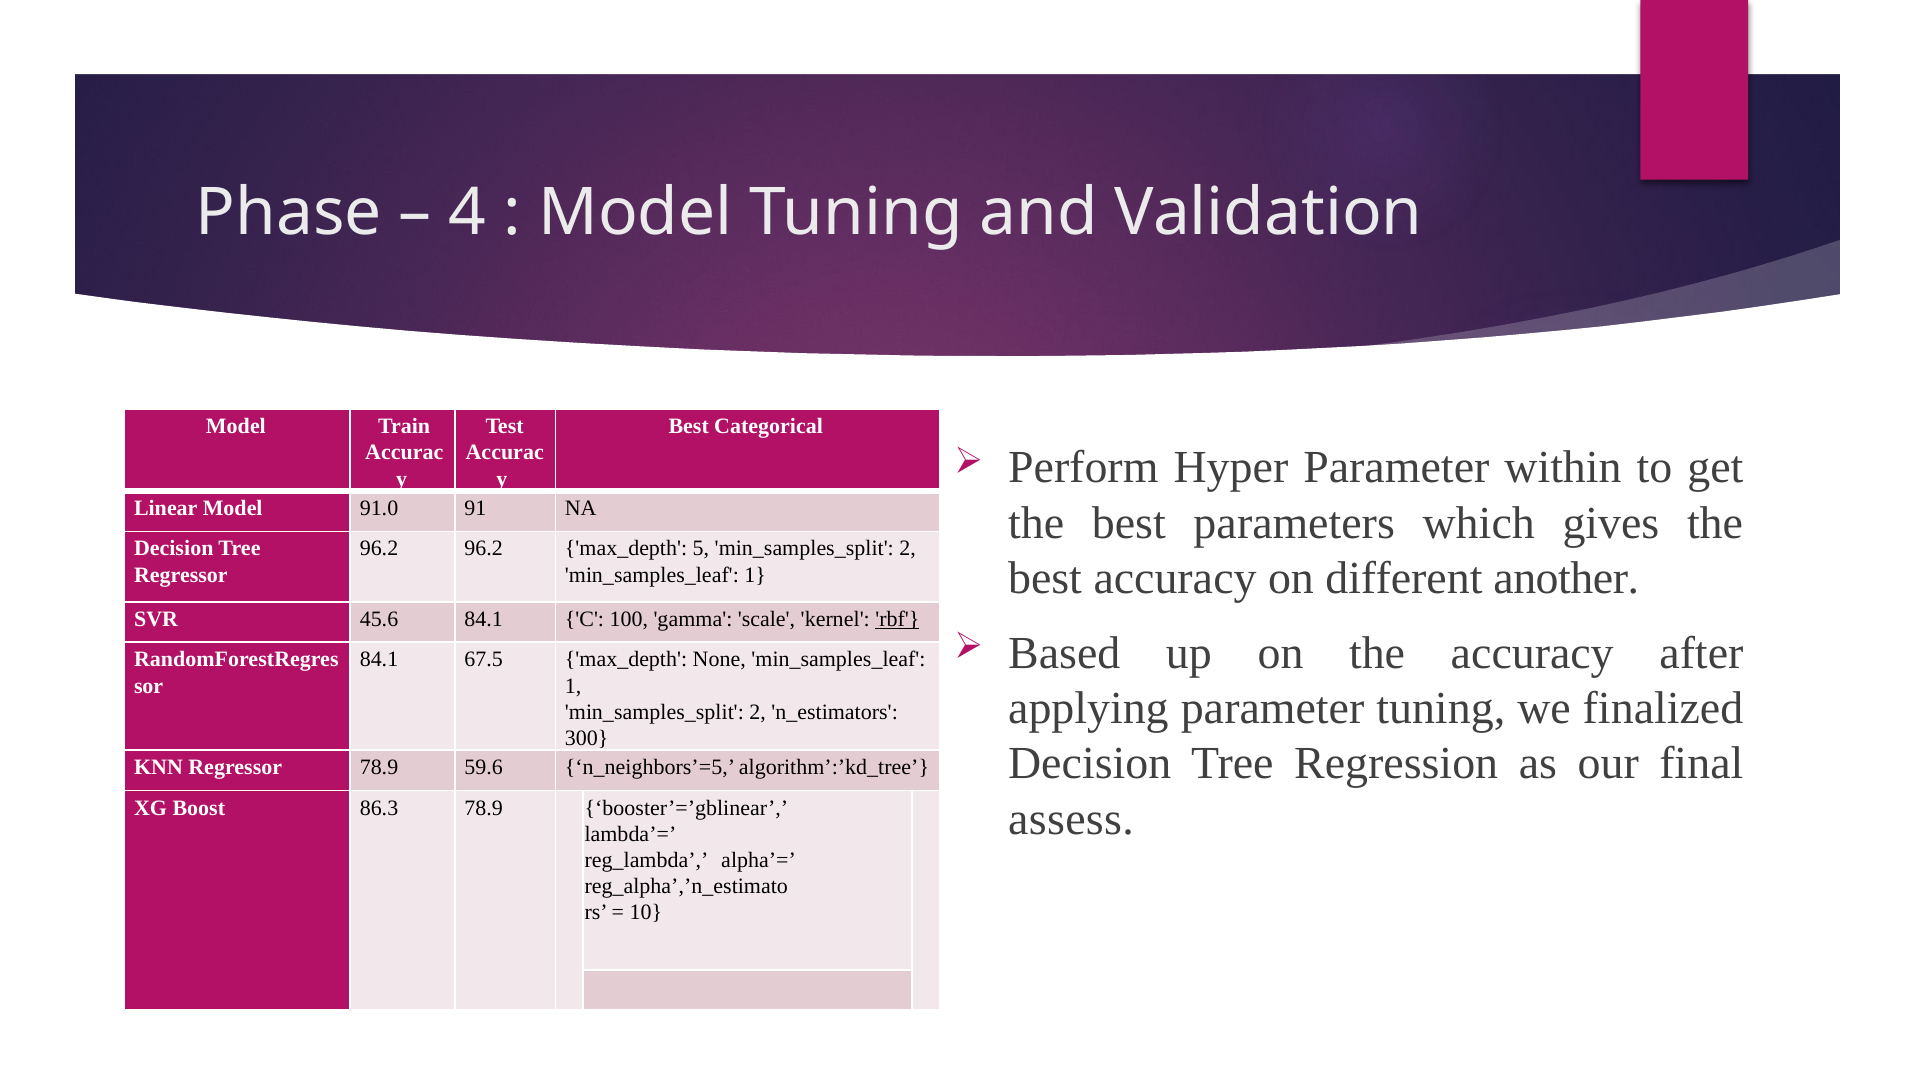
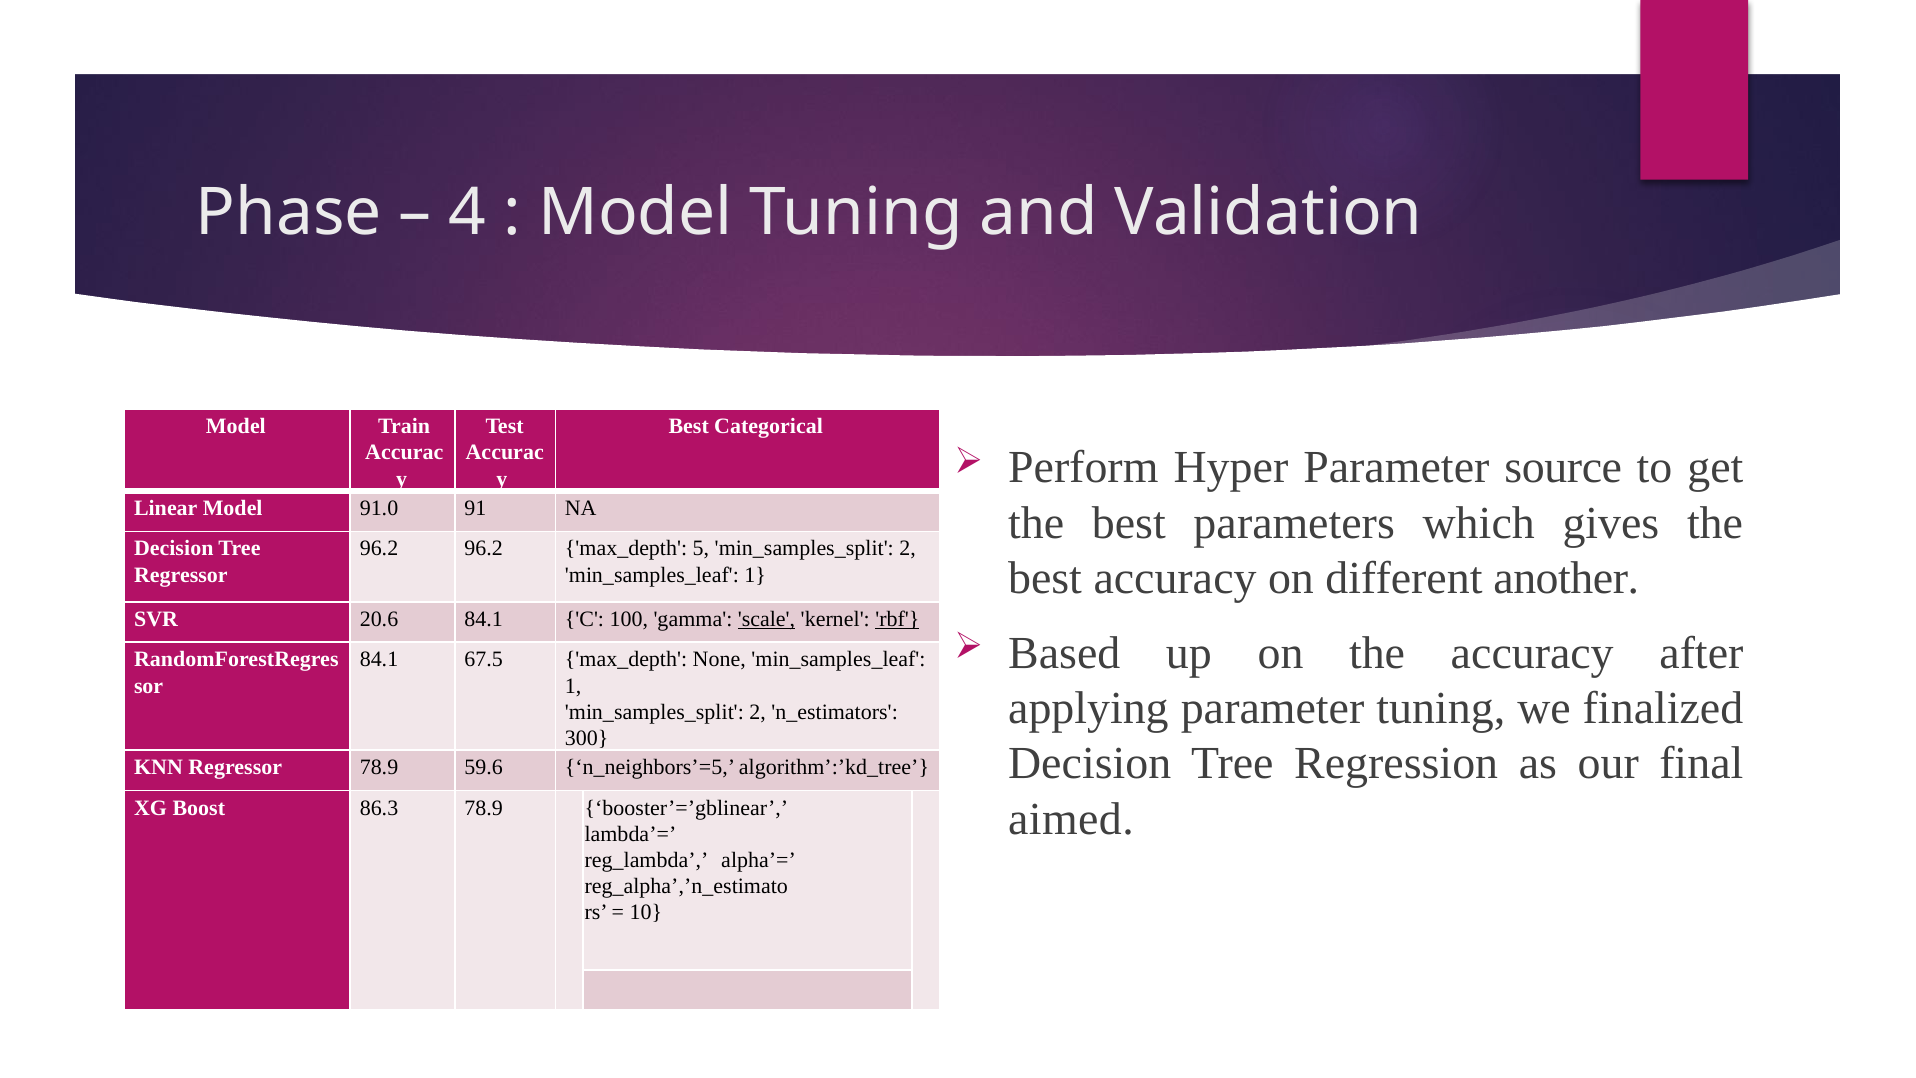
within: within -> source (1563, 468)
45.6: 45.6 -> 20.6 (379, 619)
scale underline: none -> present (767, 619)
assess: assess -> aimed (1071, 819)
